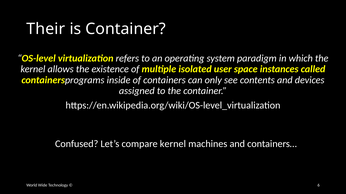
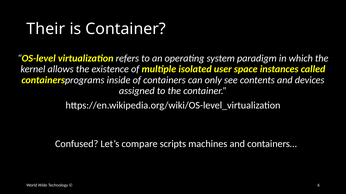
compare kernel: kernel -> scripts (173, 144)
